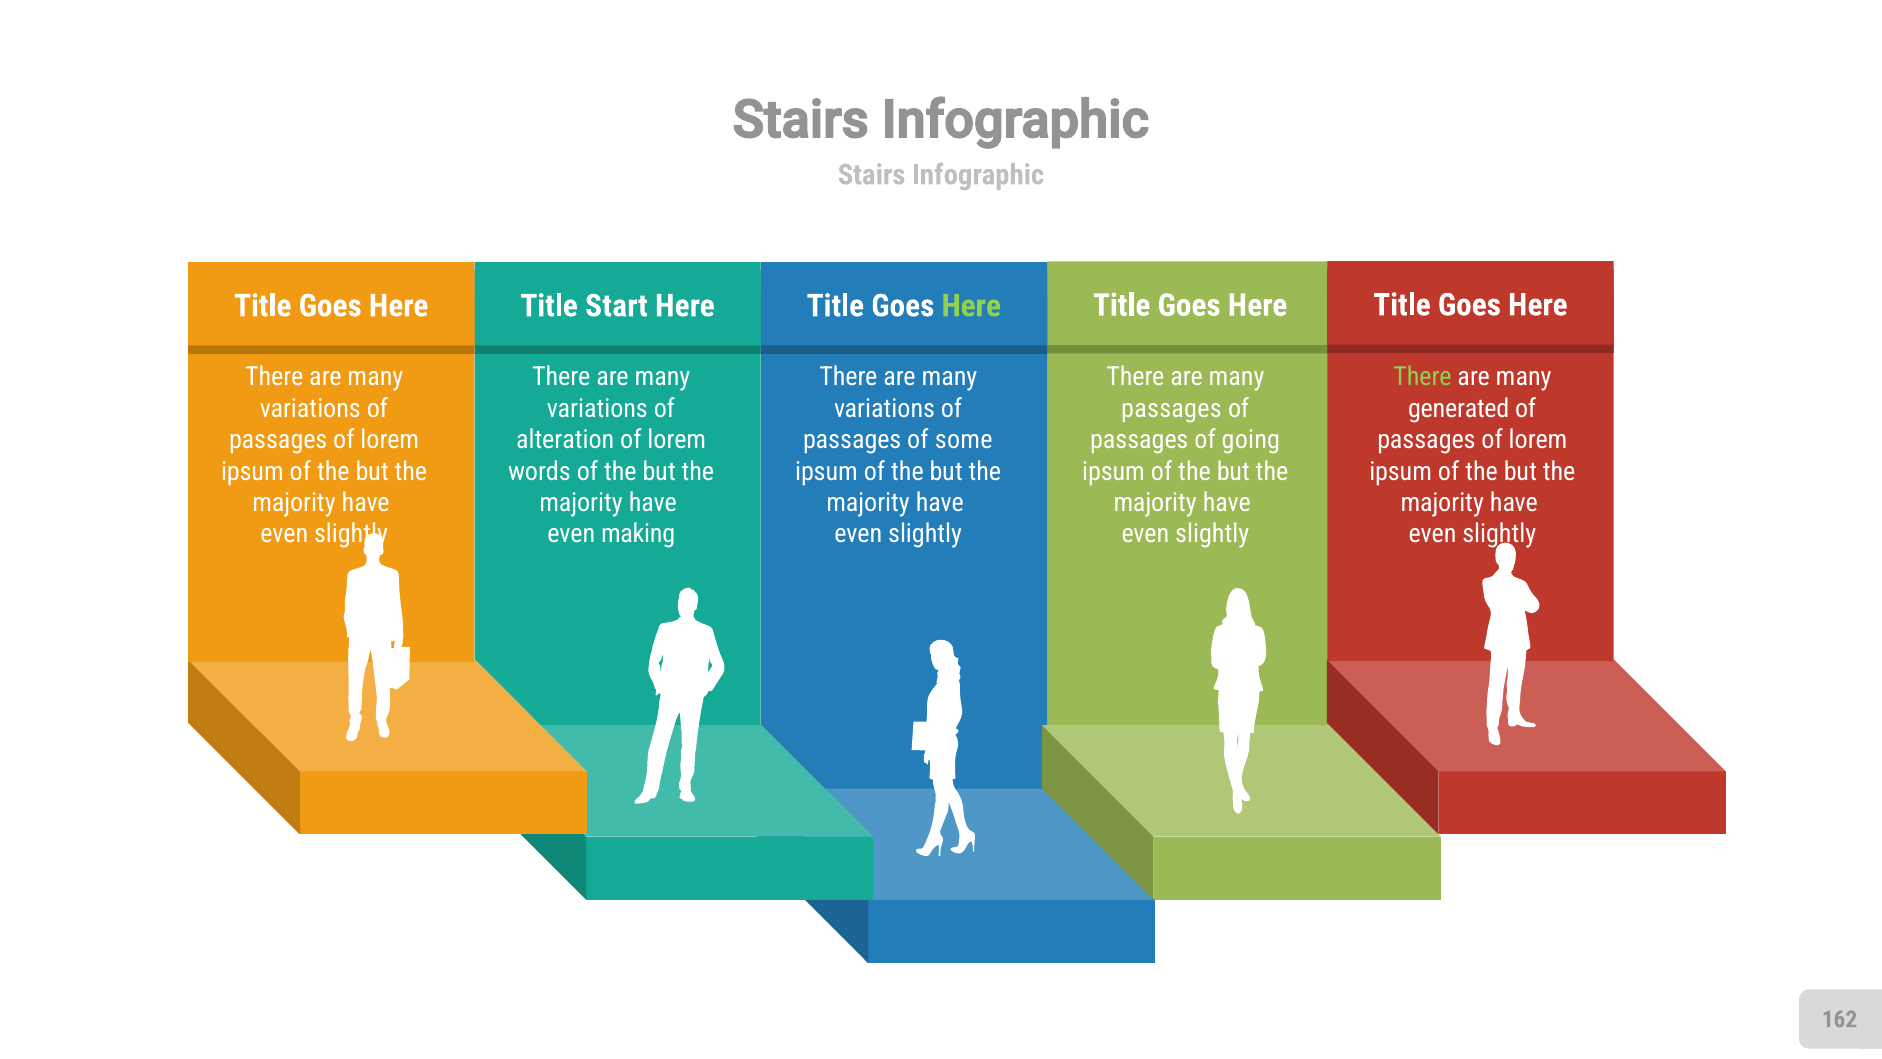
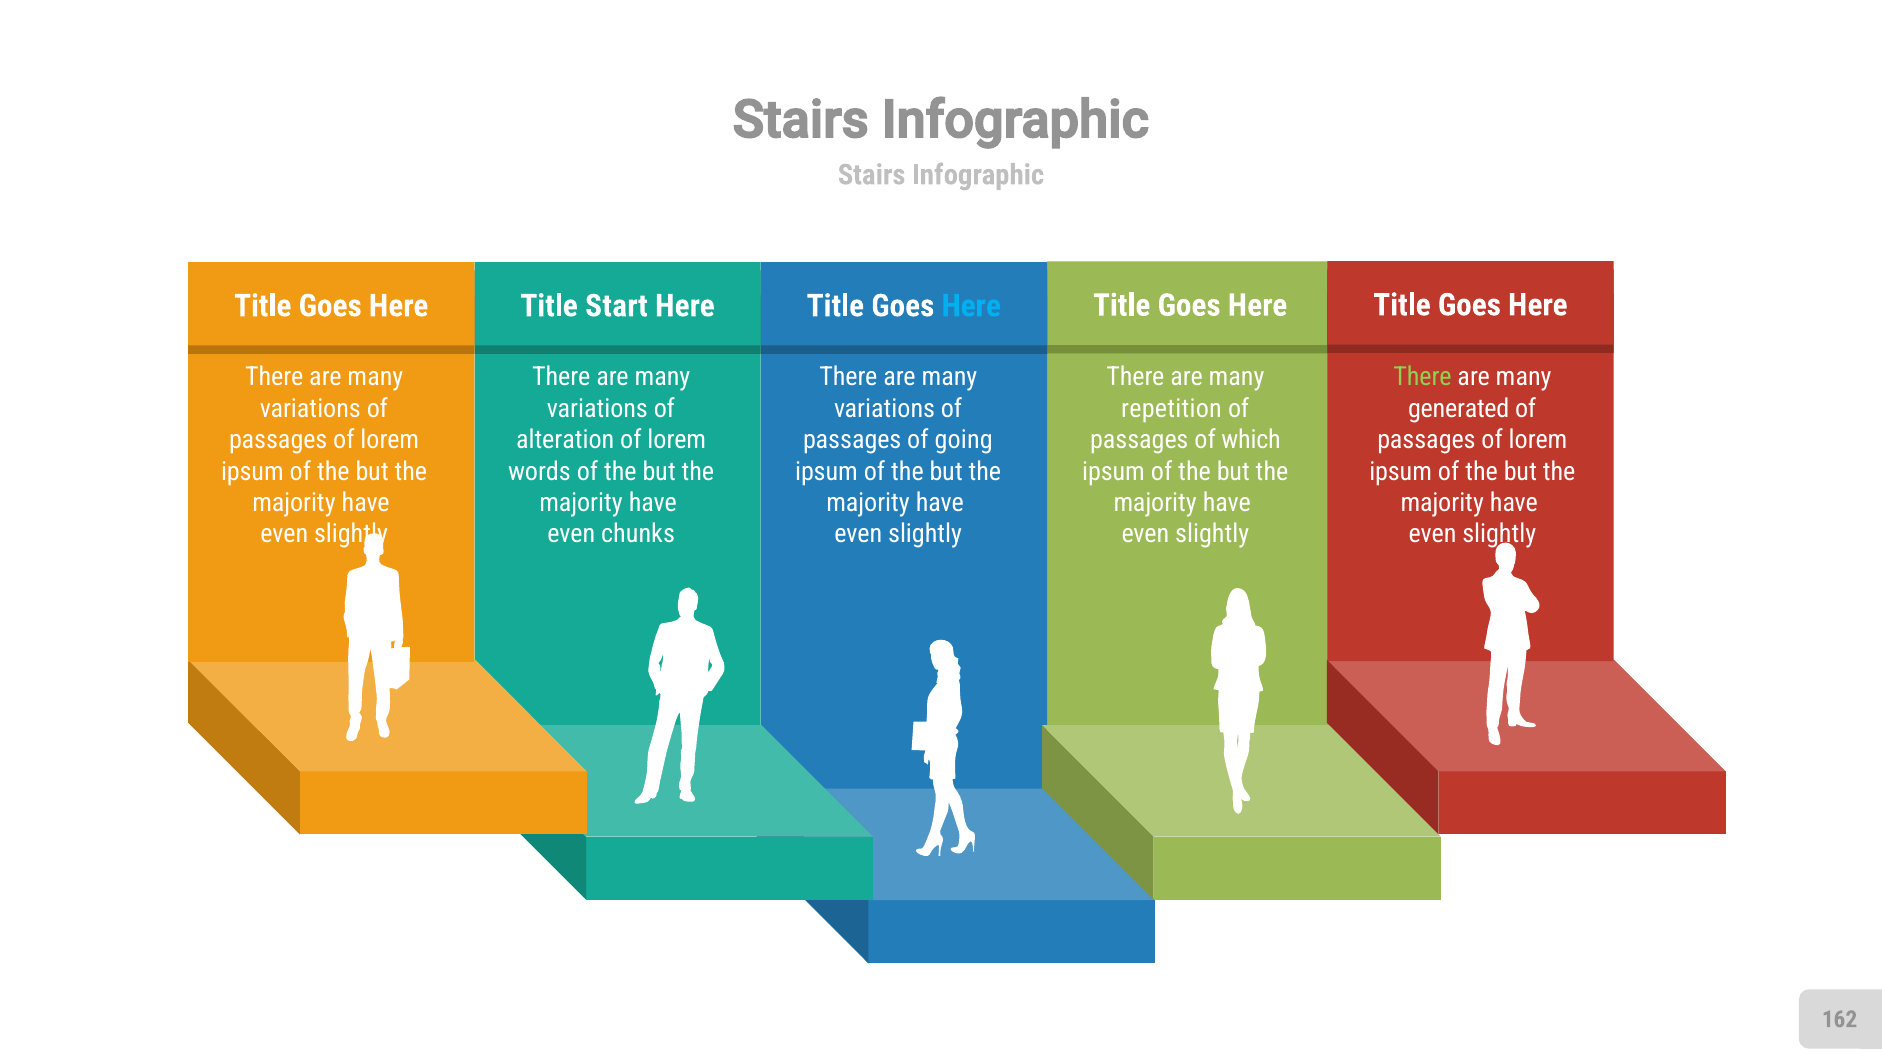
Here colour: light green -> light blue (971, 306)
passages: passages -> repetition (1171, 409)
some: some -> going (964, 440)
going: going -> which (1251, 440)
making: making -> chunks (638, 534)
